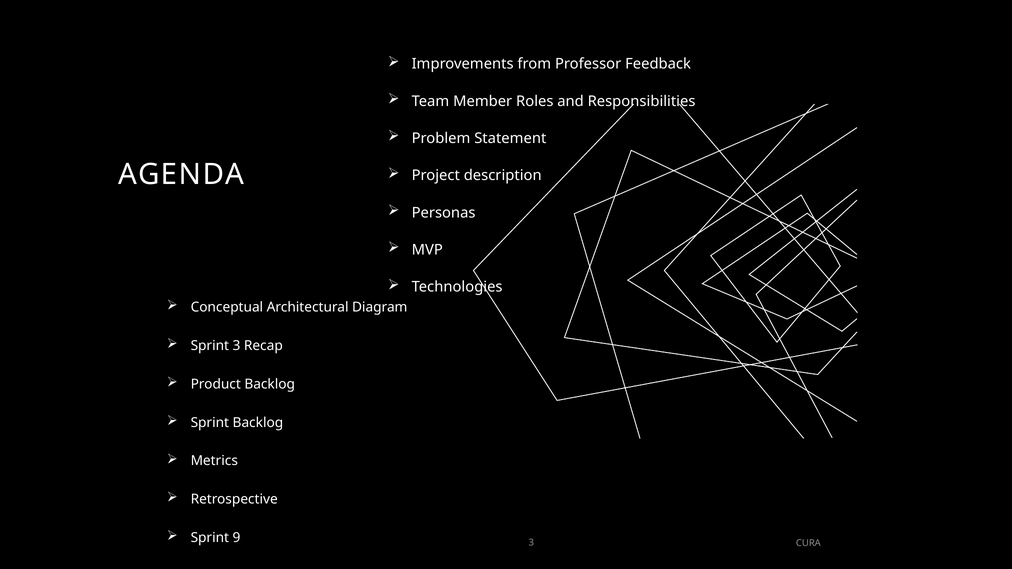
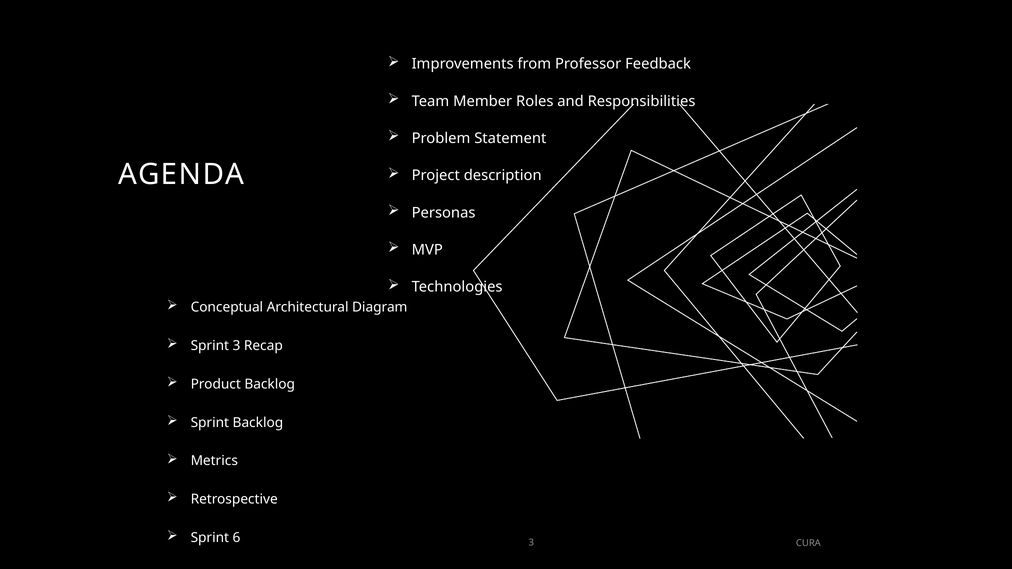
9: 9 -> 6 (236, 538)
